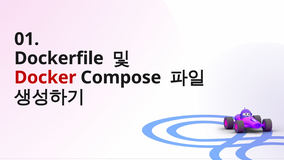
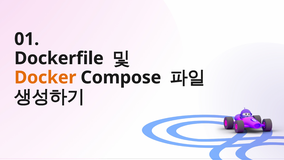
Docker colour: red -> orange (45, 77)
